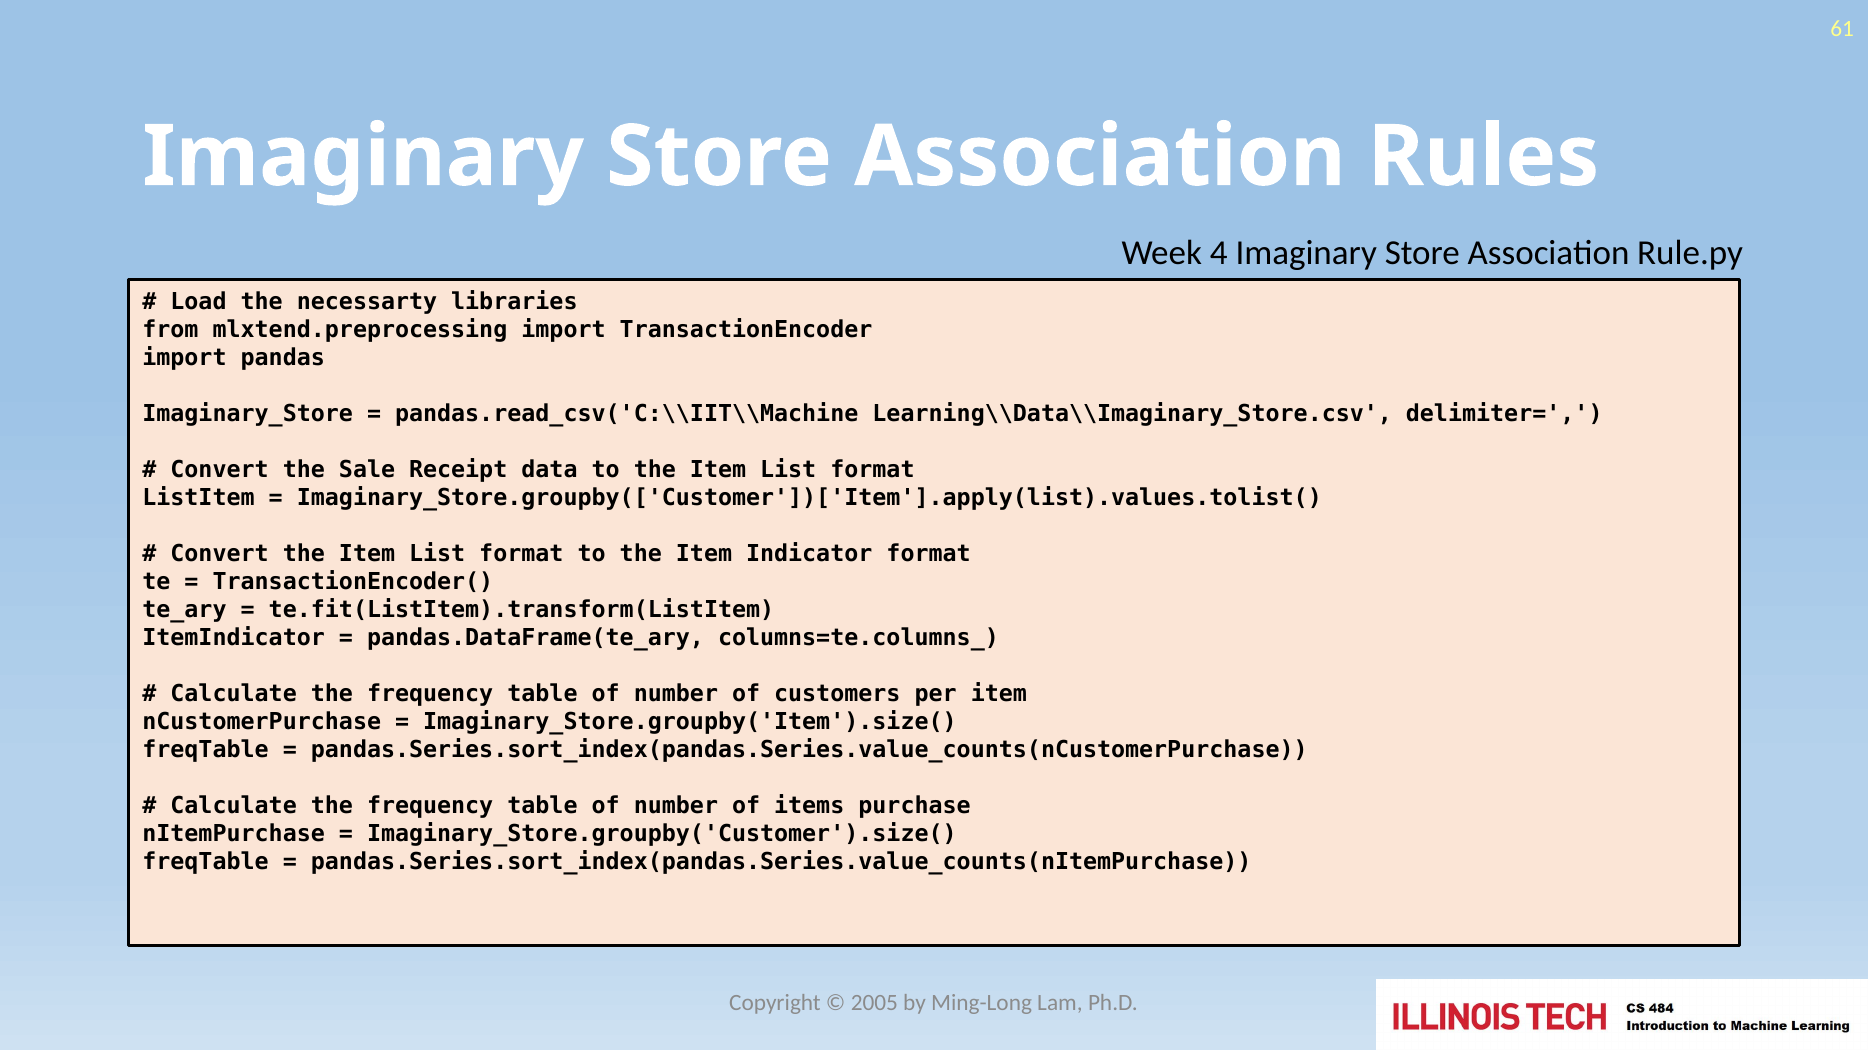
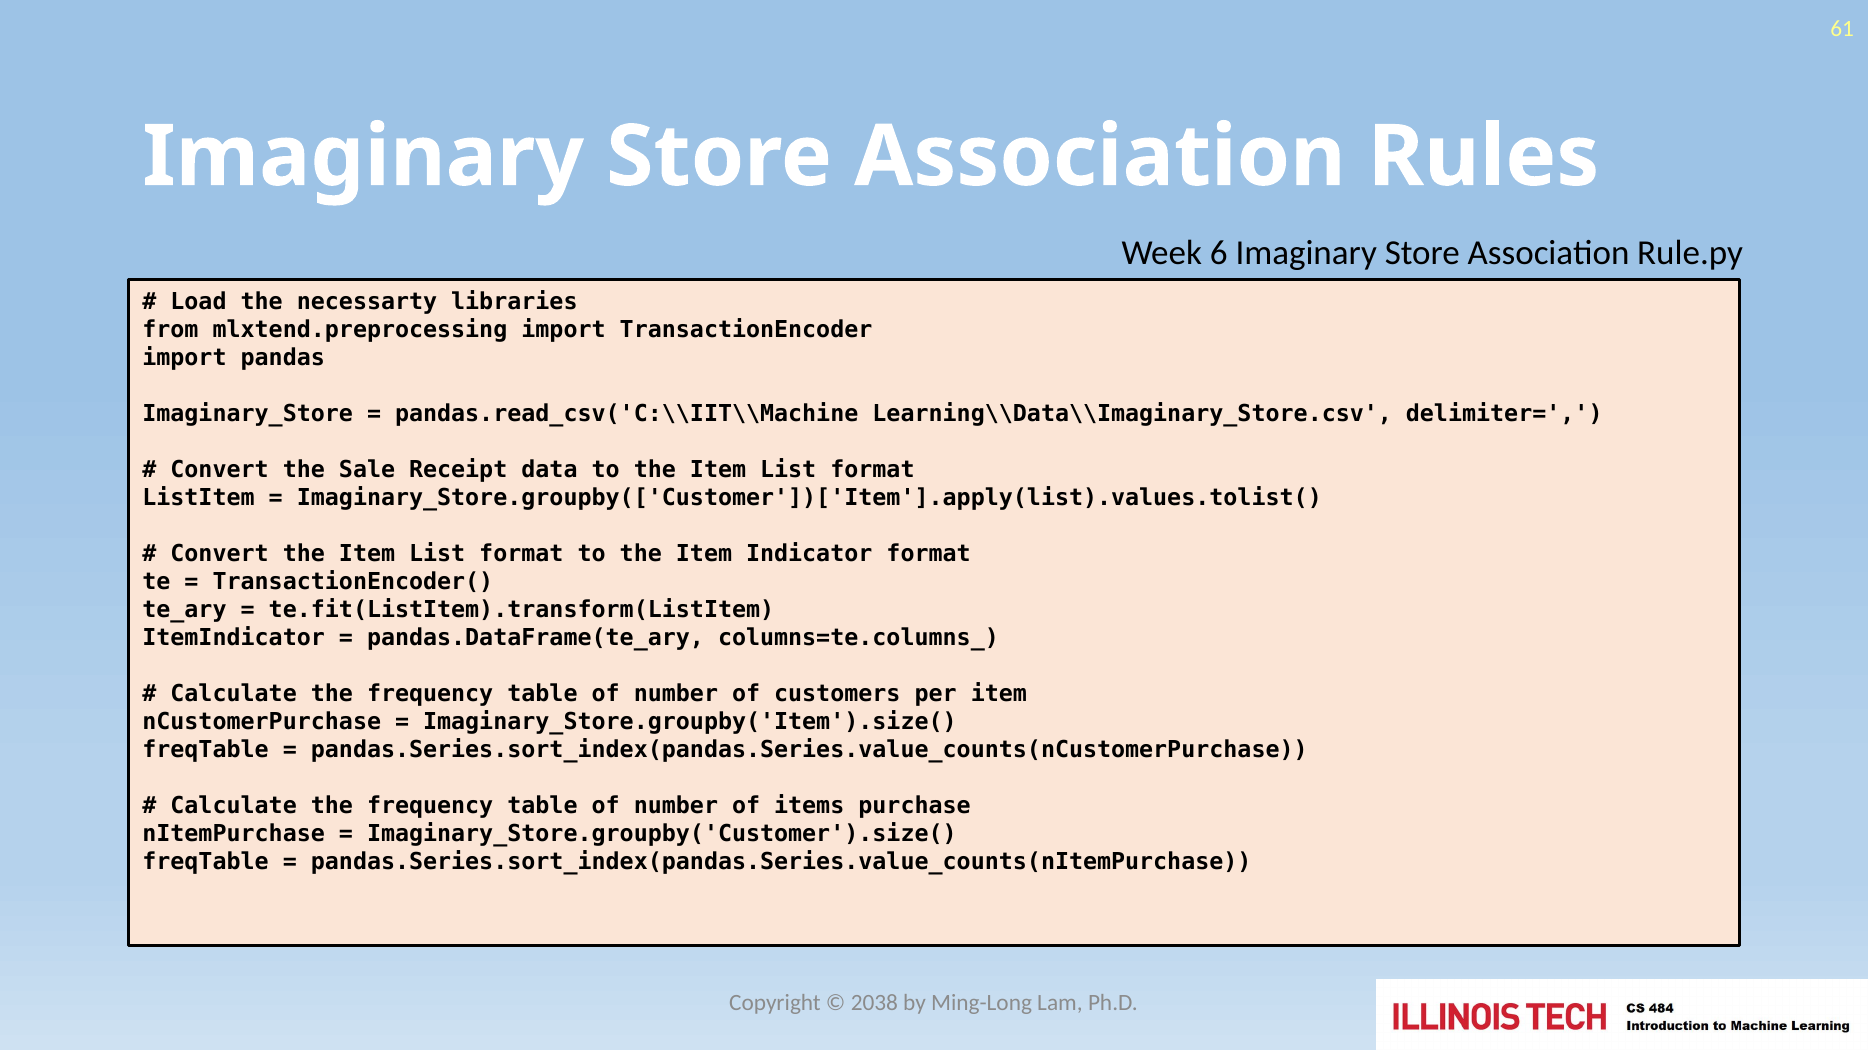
4: 4 -> 6 (1219, 253)
2005: 2005 -> 2038 (874, 1003)
